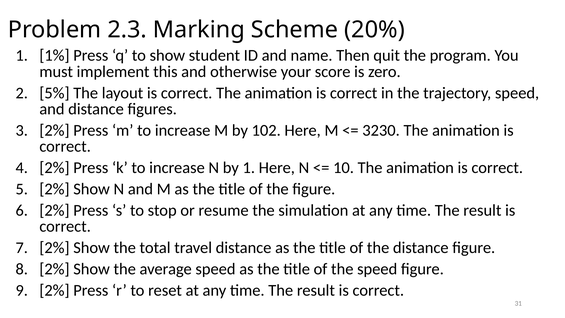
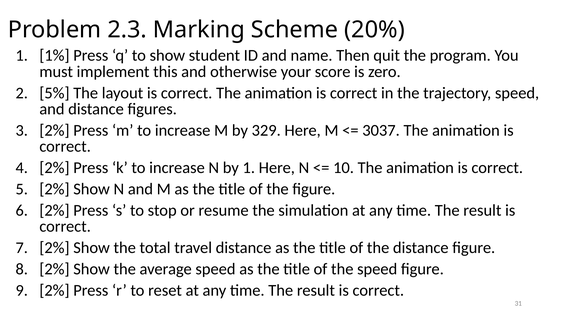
102: 102 -> 329 (266, 130)
3230: 3230 -> 3037 (381, 130)
